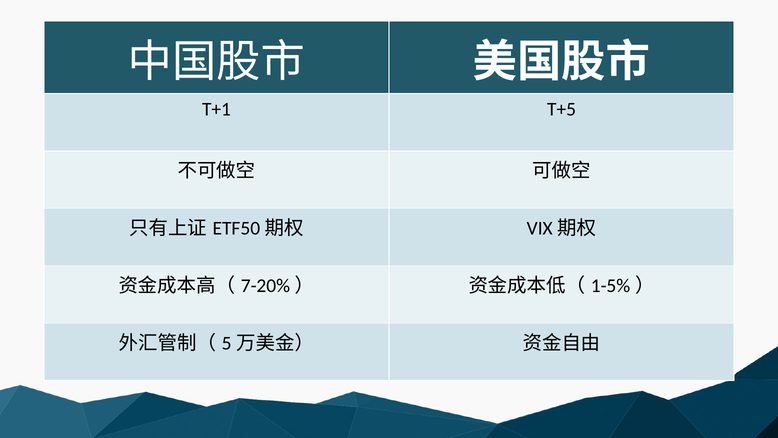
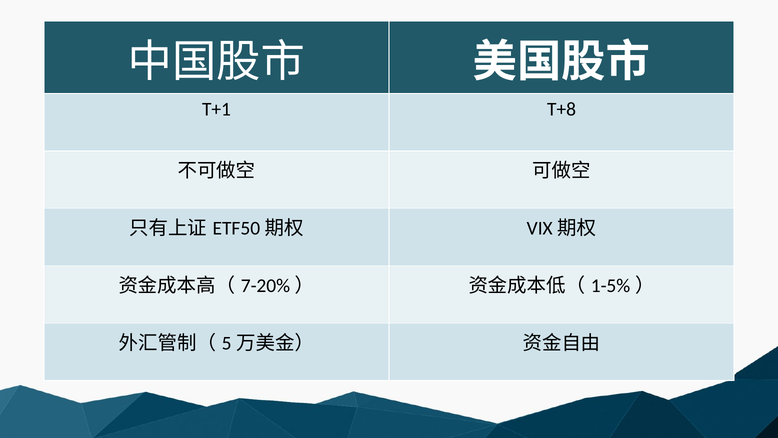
T+5: T+5 -> T+8 (562, 109)
